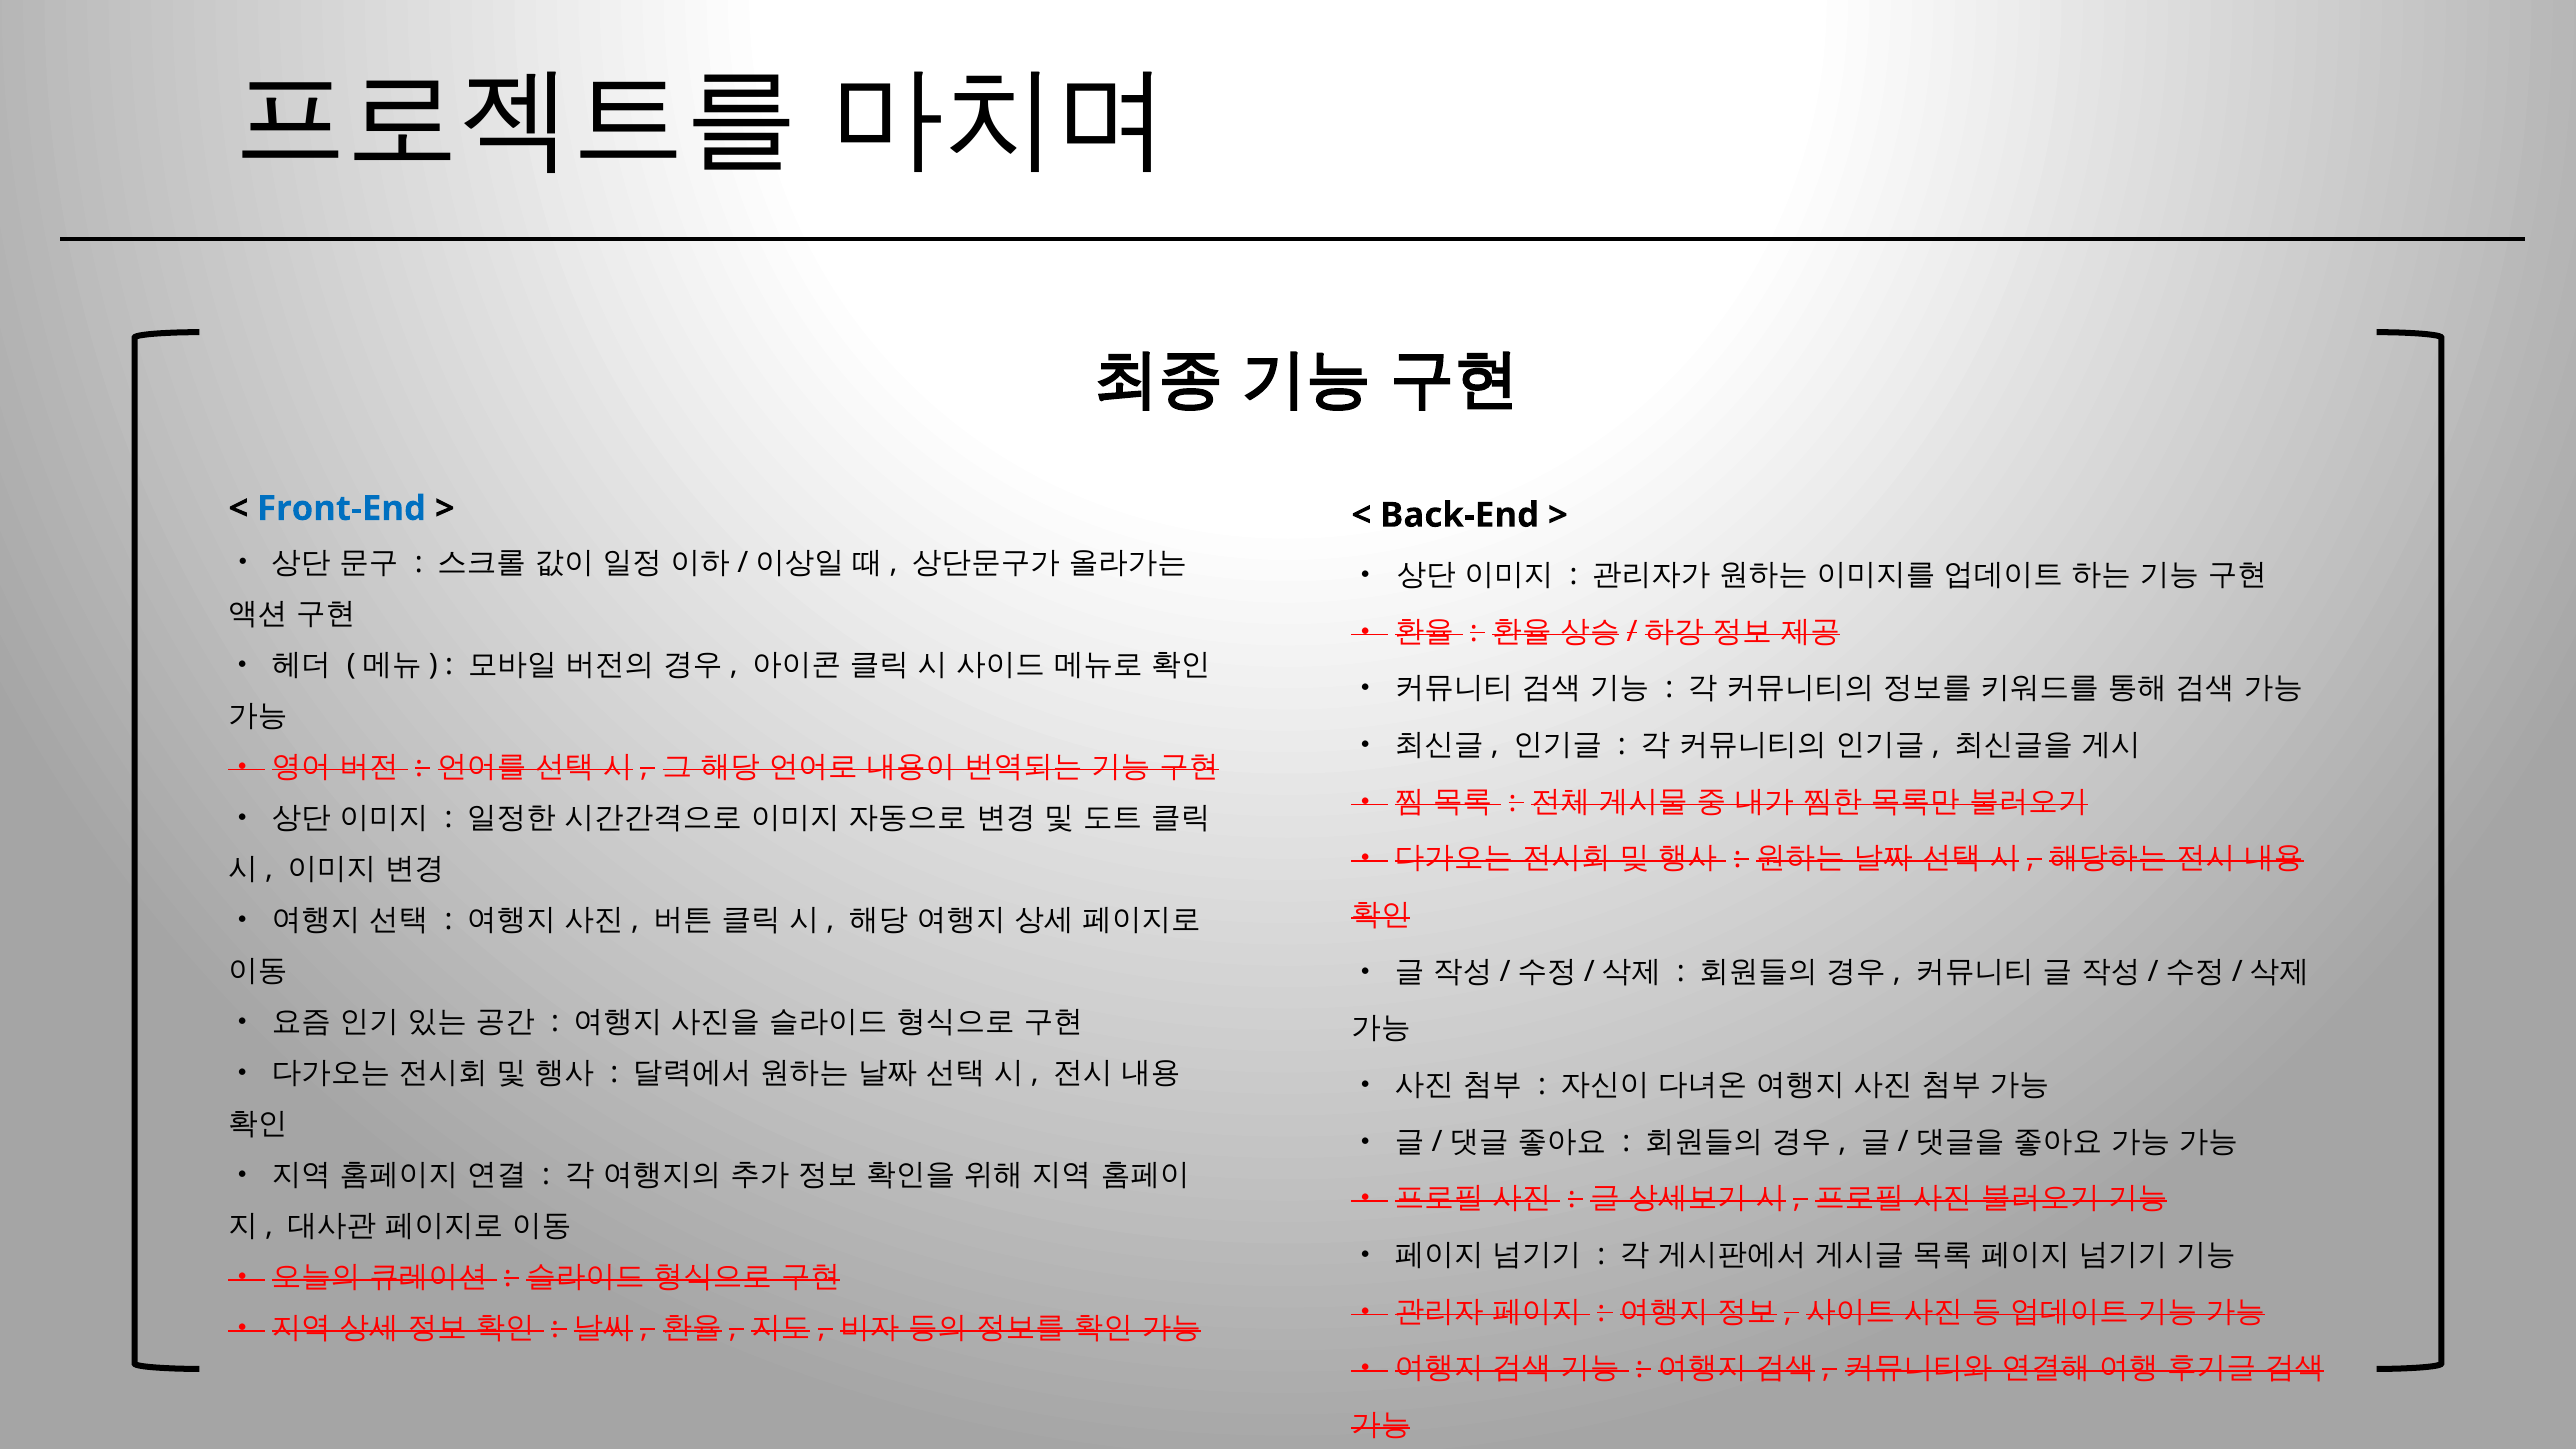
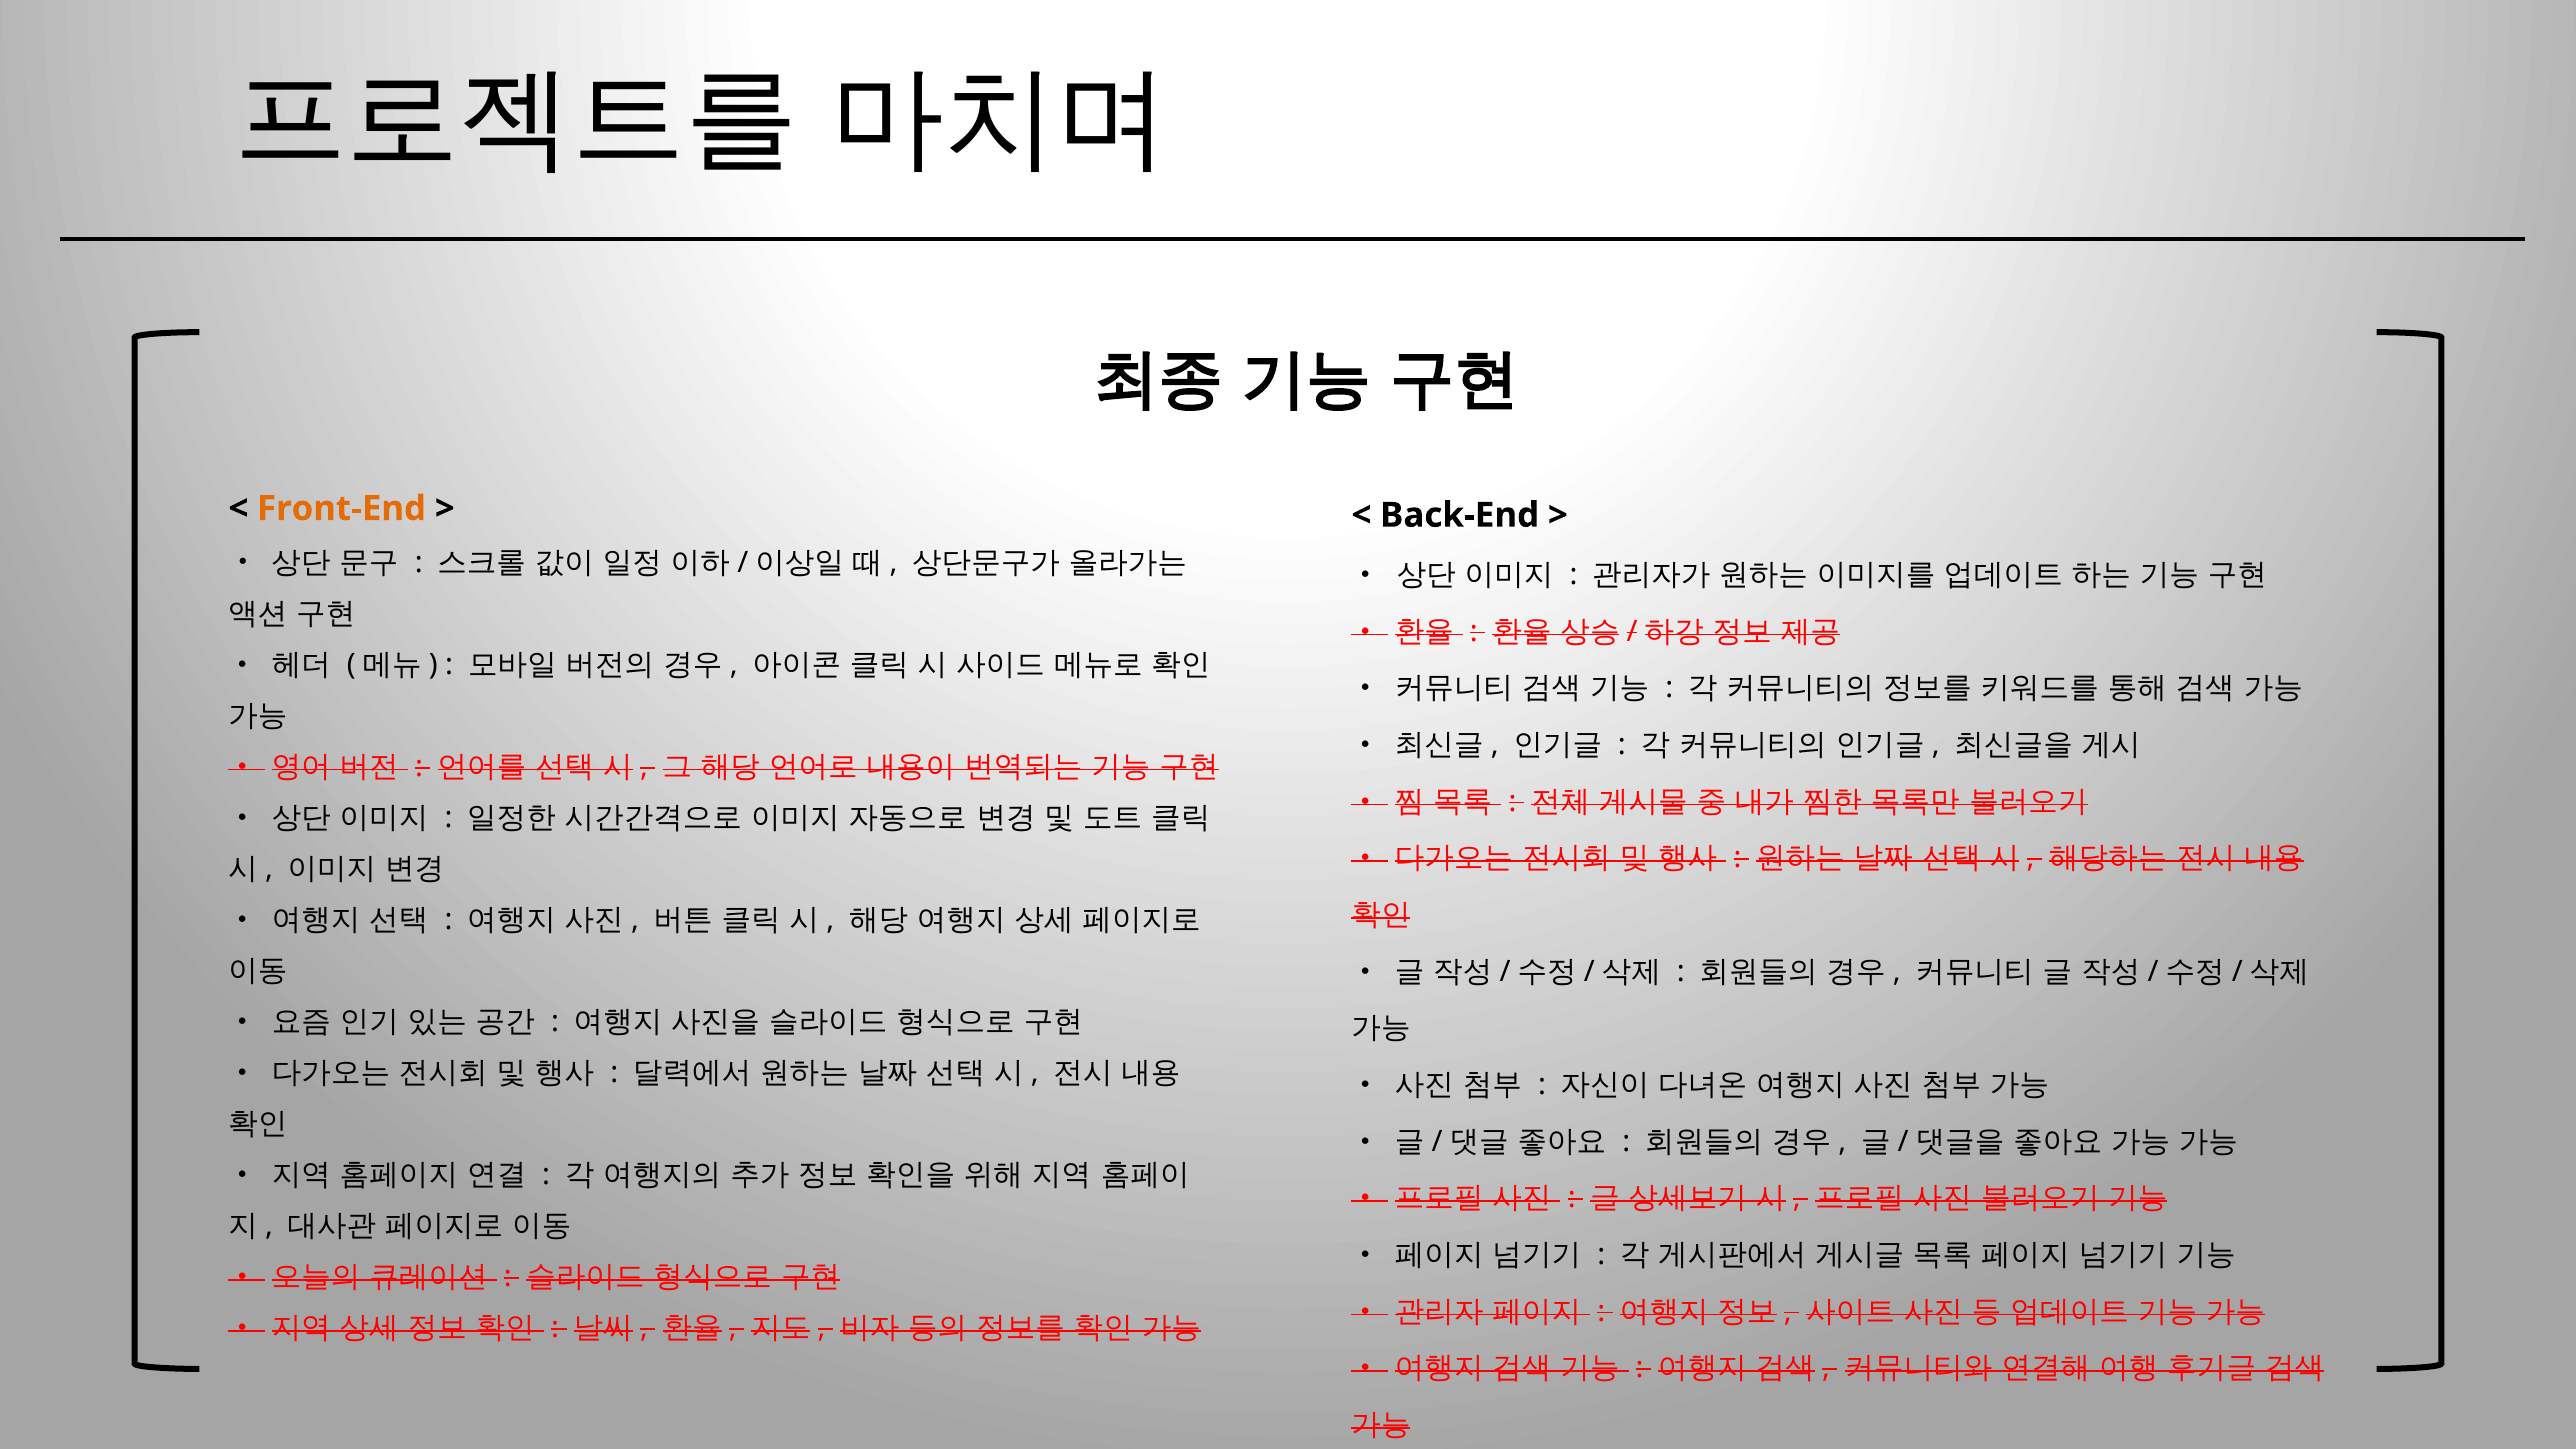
Front-End colour: blue -> orange (342, 509)
